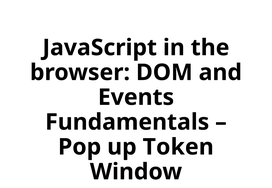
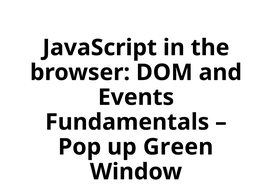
Token: Token -> Green (178, 147)
